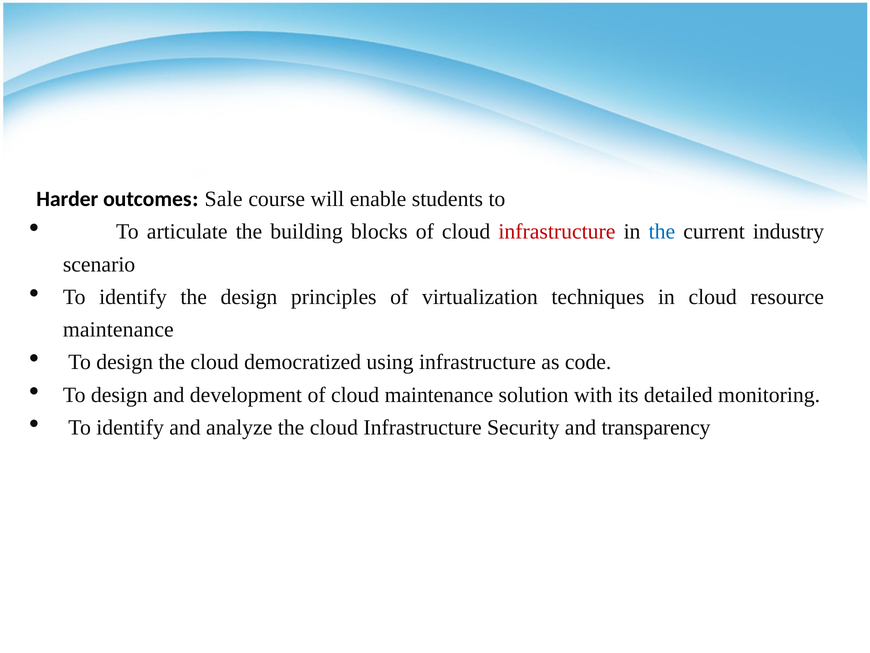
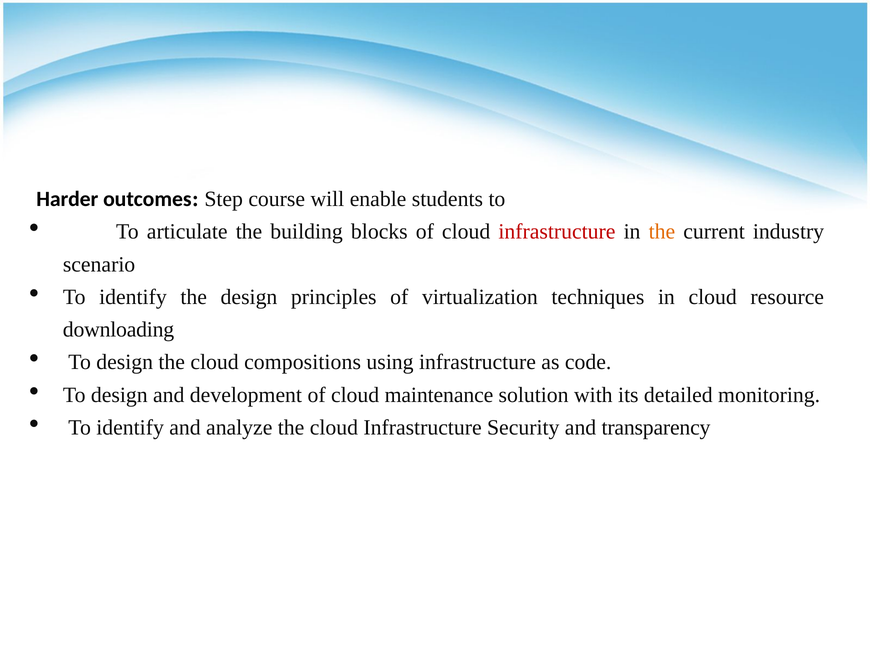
Sale: Sale -> Step (224, 199)
the colour: blue -> orange (662, 232)
maintenance: maintenance -> downloading (119, 329)
democratized: democratized -> compositions (303, 362)
